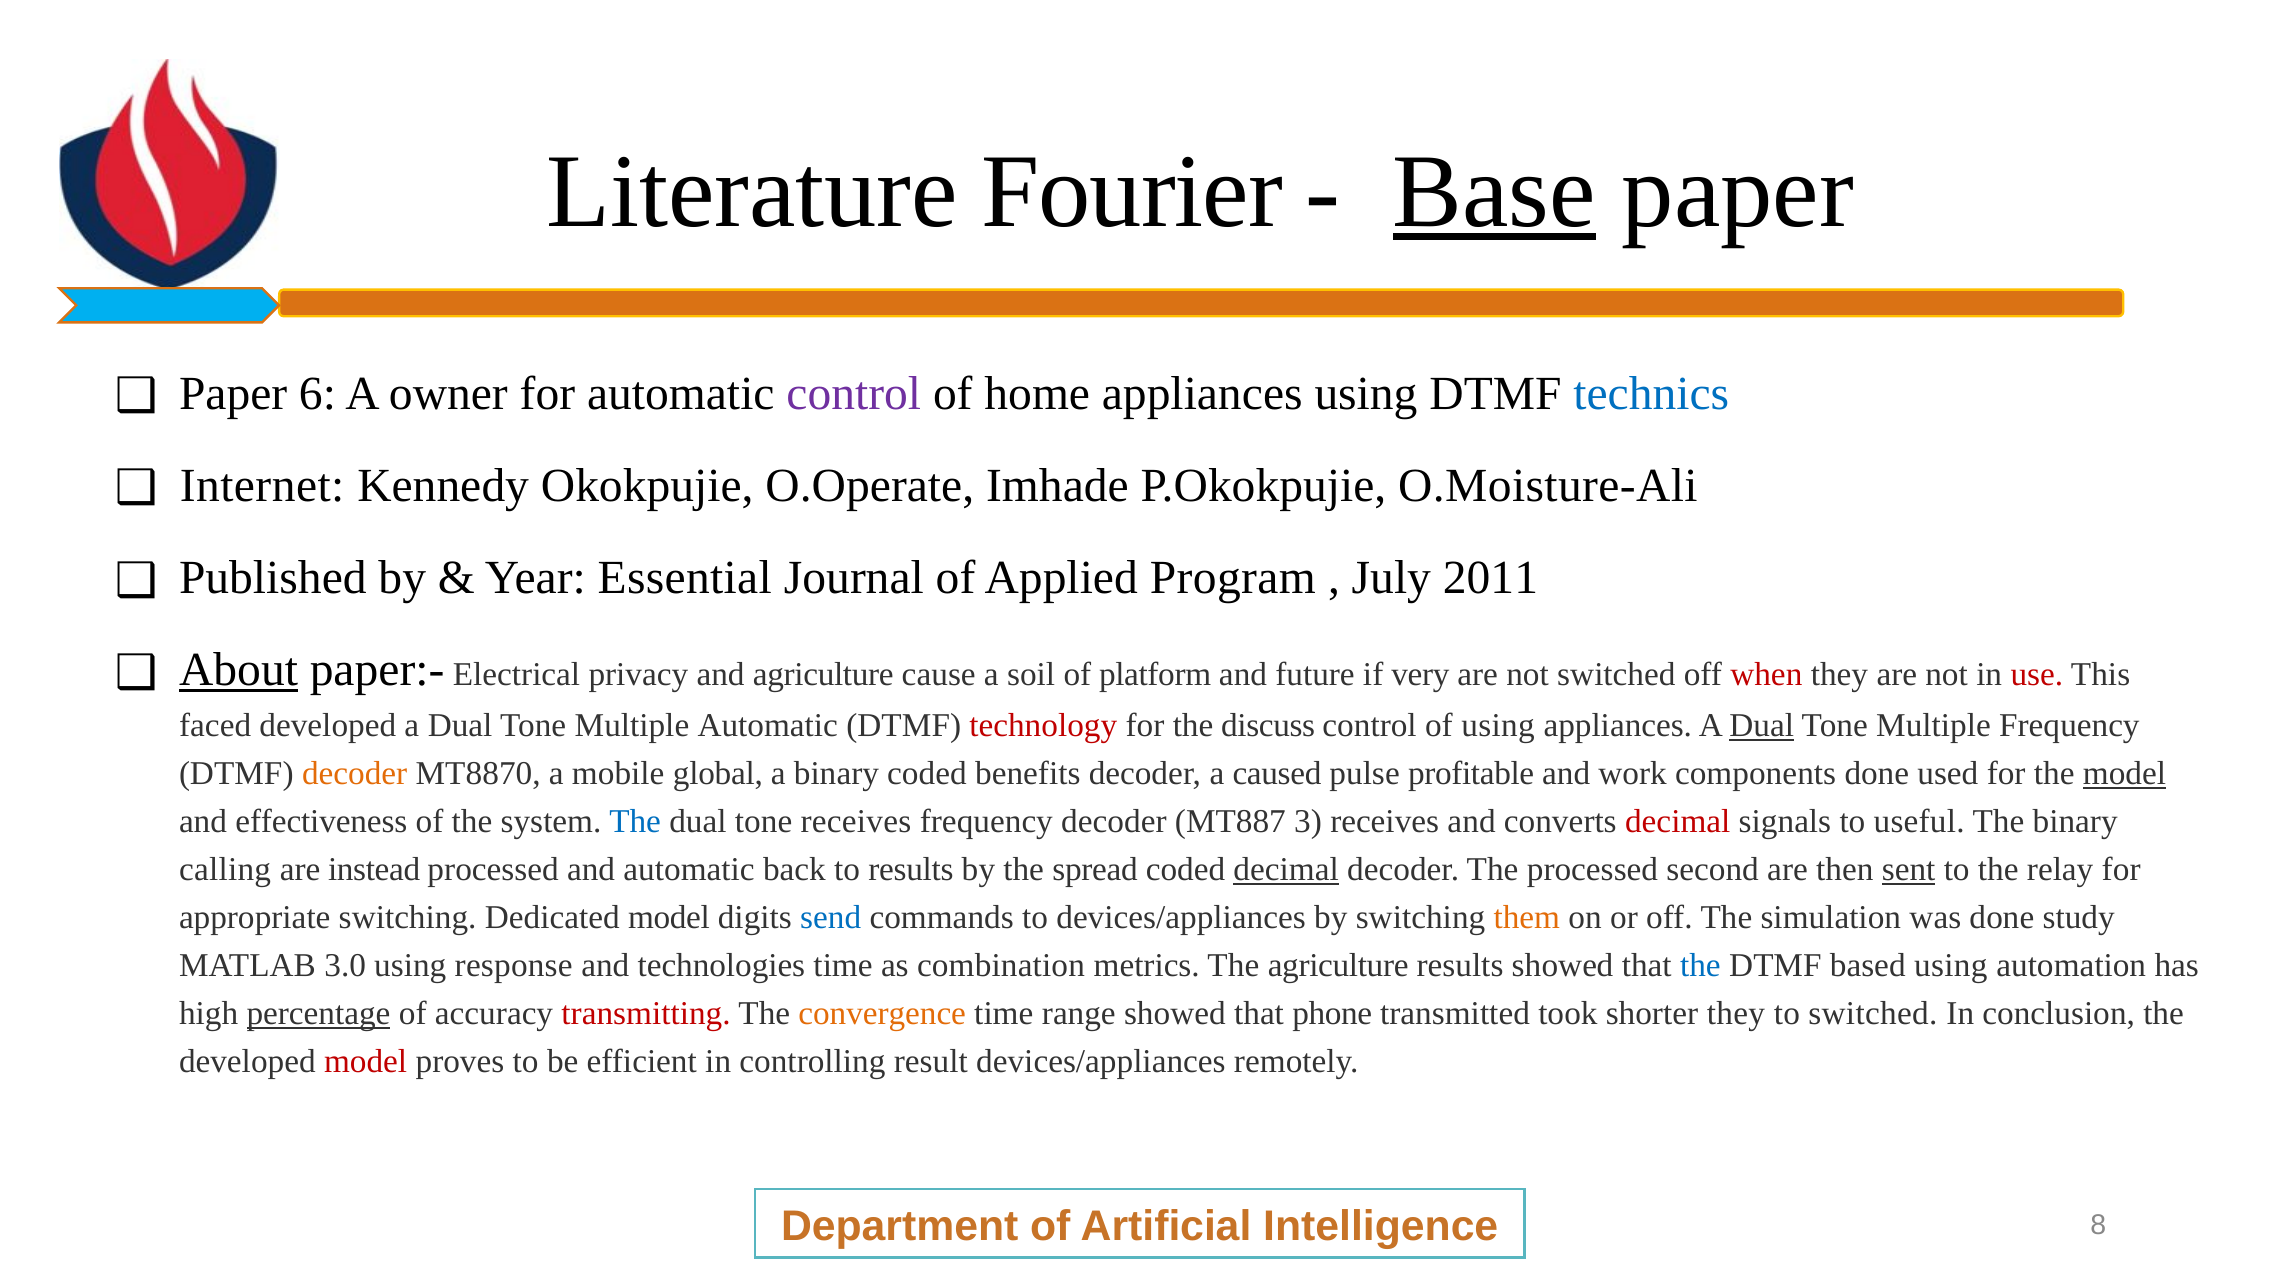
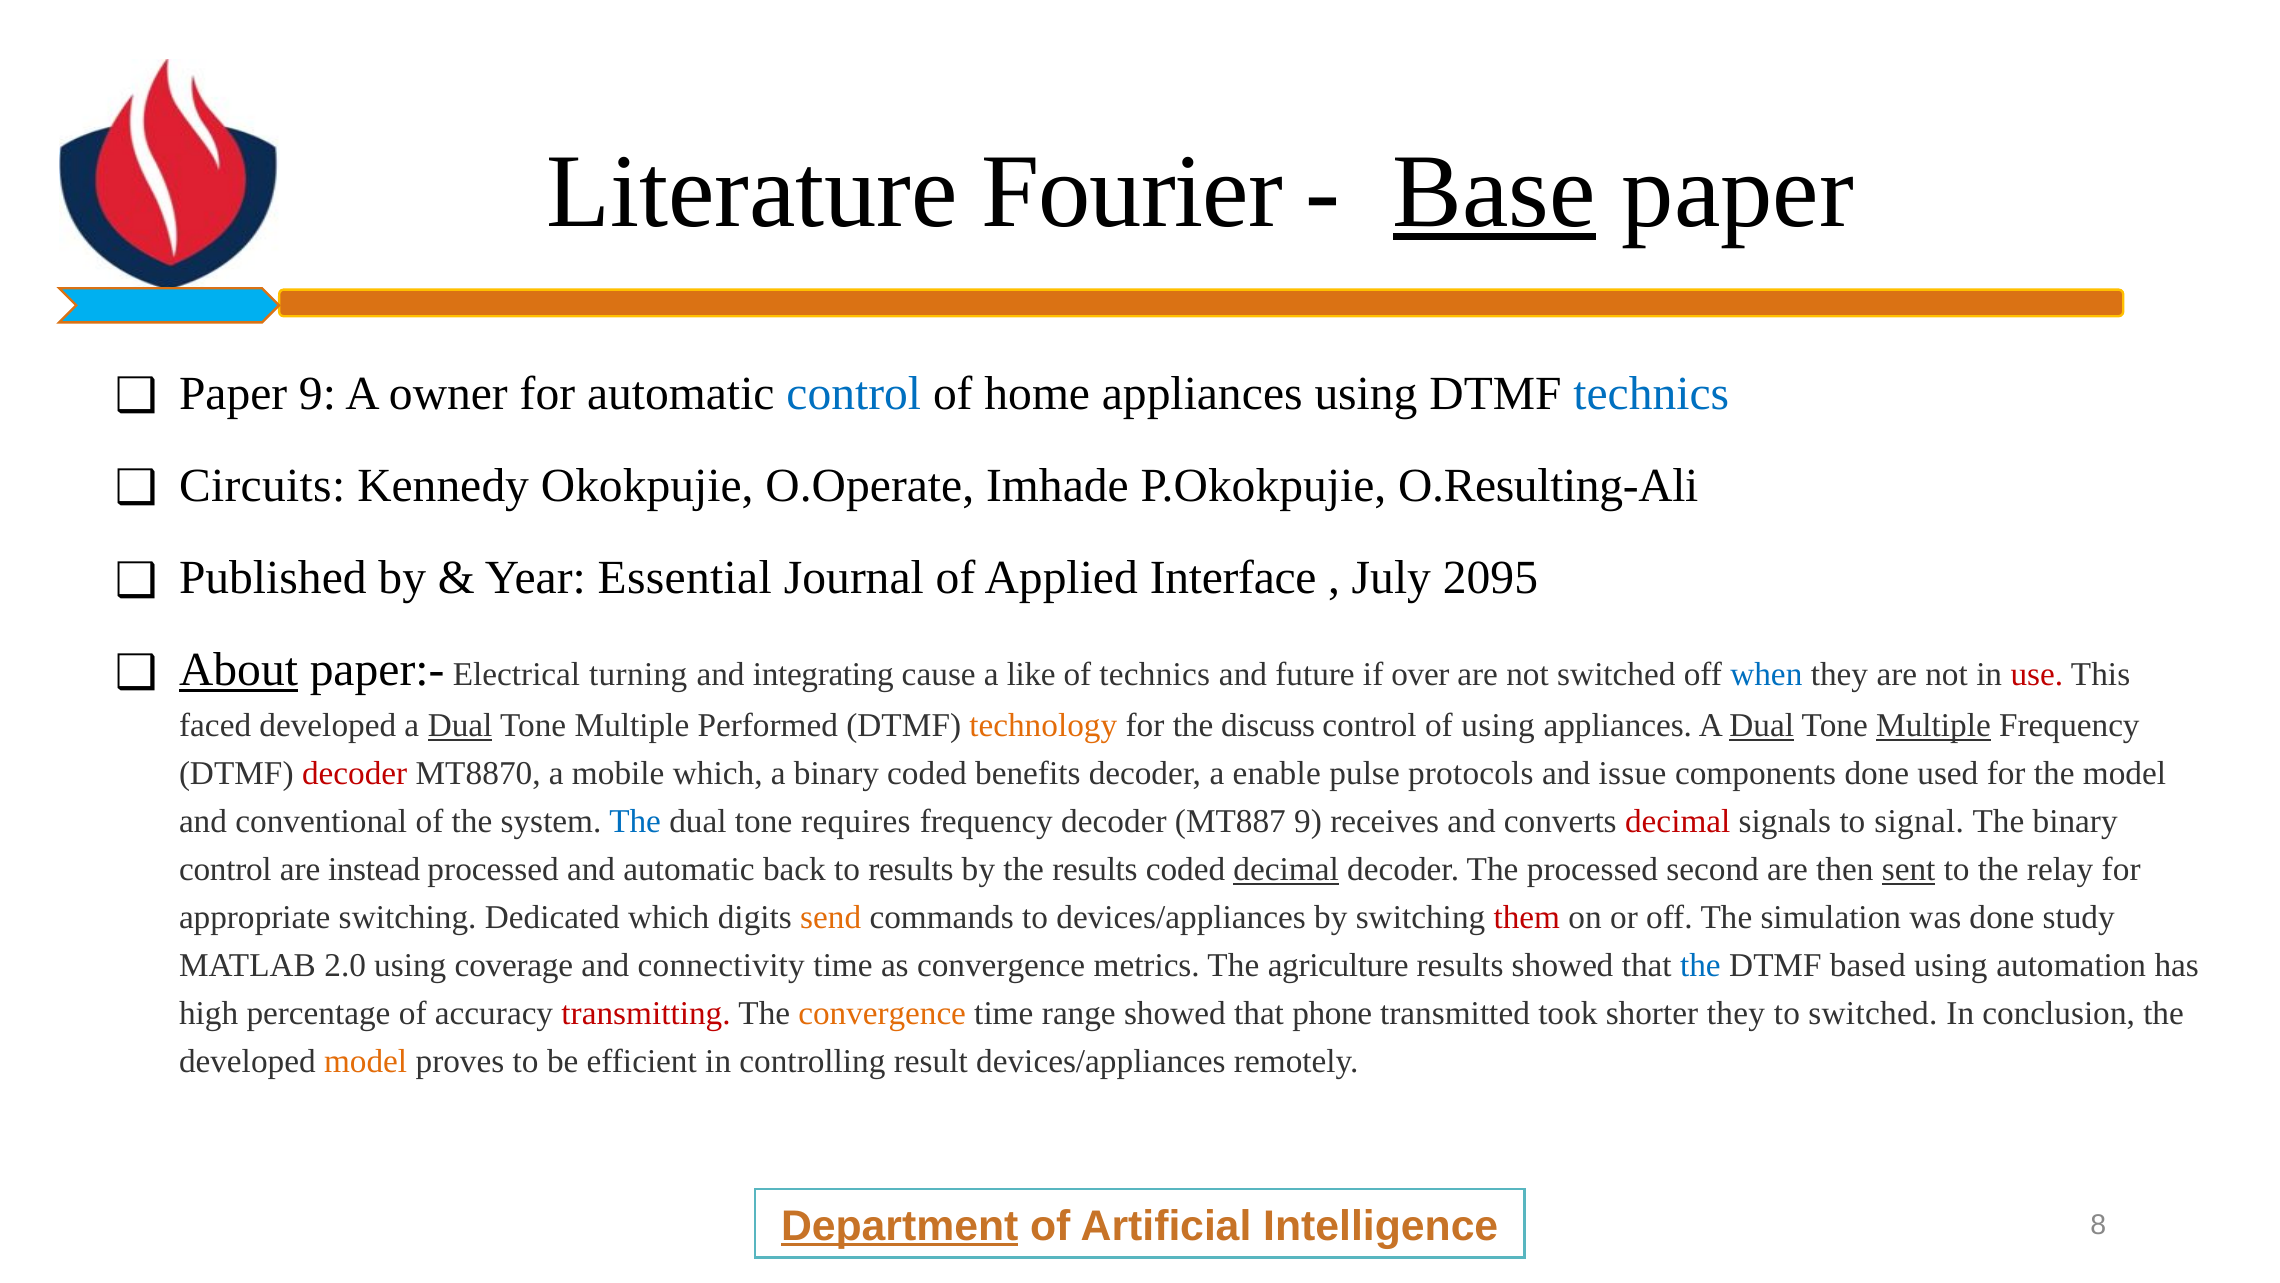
Paper 6: 6 -> 9 (317, 393)
control colour: purple -> blue (854, 393)
Internet: Internet -> Circuits (262, 485)
O.Moisture-Ali: O.Moisture-Ali -> O.Resulting-Ali (1548, 485)
Program: Program -> Interface (1233, 578)
2011: 2011 -> 2095 (1490, 578)
privacy: privacy -> turning (638, 675)
and agriculture: agriculture -> integrating (823, 675)
soil: soil -> like (1031, 675)
of platform: platform -> technics (1155, 675)
very: very -> over (1420, 675)
when colour: red -> blue (1766, 675)
Dual underline: none -> present (460, 725)
Multiple Automatic: Automatic -> Performed (768, 725)
technology colour: red -> orange (1043, 725)
Multiple underline: none -> present (1934, 725)
decoder colour: orange -> red (355, 773)
mobile global: global -> which (718, 773)
caused: caused -> enable (1277, 773)
profitable: profitable -> protocols (1471, 773)
work: work -> issue (1632, 773)
model underline: present -> none (2124, 773)
effectiveness: effectiveness -> conventional (321, 821)
tone receives: receives -> requires (856, 821)
MT887 3: 3 -> 9 (1308, 821)
useful: useful -> signal (1919, 821)
calling: calling -> control (225, 869)
the spread: spread -> results (1095, 869)
Dedicated model: model -> which (669, 917)
send colour: blue -> orange (831, 917)
them colour: orange -> red (1527, 917)
3.0: 3.0 -> 2.0 (345, 965)
response: response -> coverage (514, 965)
technologies: technologies -> connectivity (721, 965)
as combination: combination -> convergence (1001, 965)
percentage underline: present -> none (318, 1013)
model colour: red -> orange (366, 1061)
Department underline: none -> present (900, 1226)
